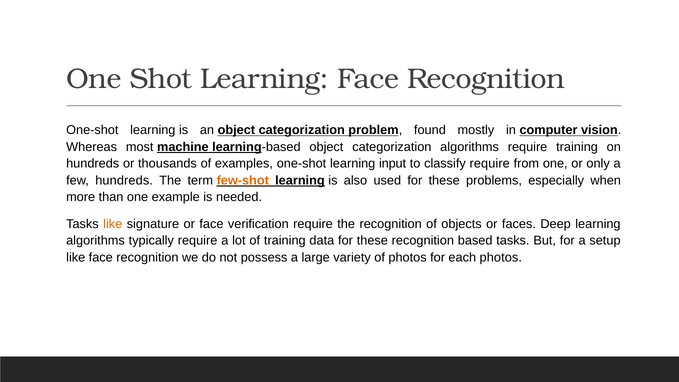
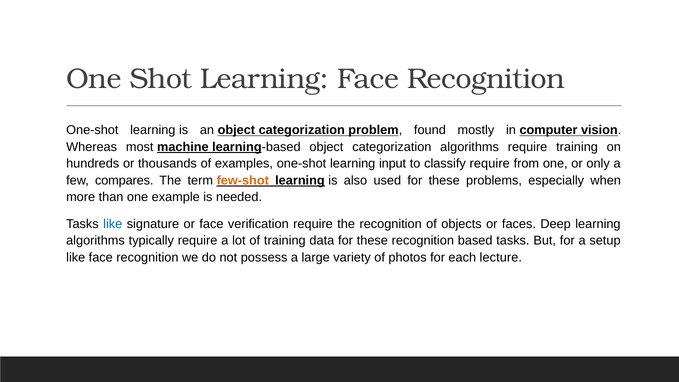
few hundreds: hundreds -> compares (124, 180)
like colour: orange -> blue (113, 224)
each photos: photos -> lecture (501, 258)
